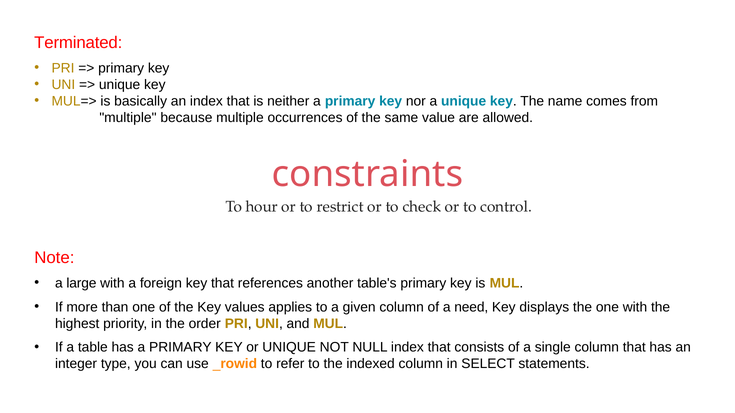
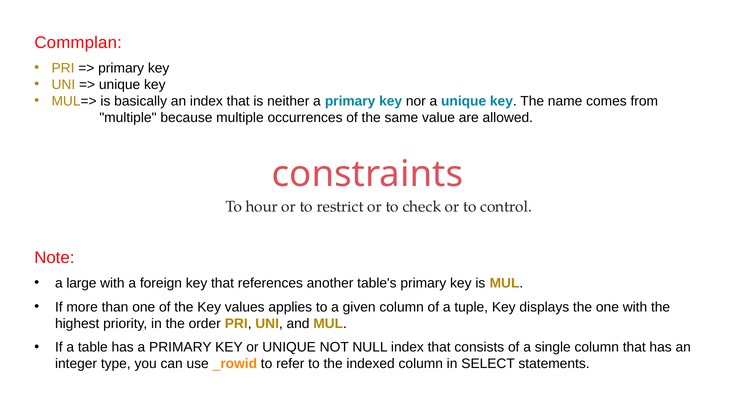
Terminated: Terminated -> Commplan (78, 43)
need: need -> tuple (471, 307)
